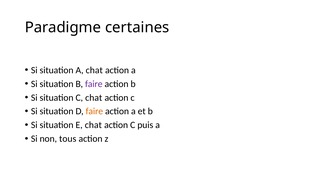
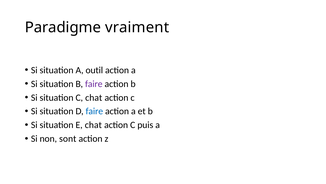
certaines: certaines -> vraiment (137, 27)
A chat: chat -> outil (94, 70)
faire colour: orange -> blue (94, 111)
tous: tous -> sont (68, 138)
